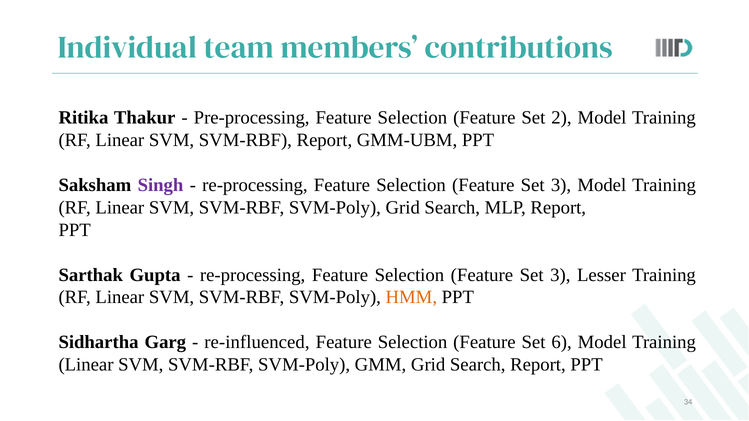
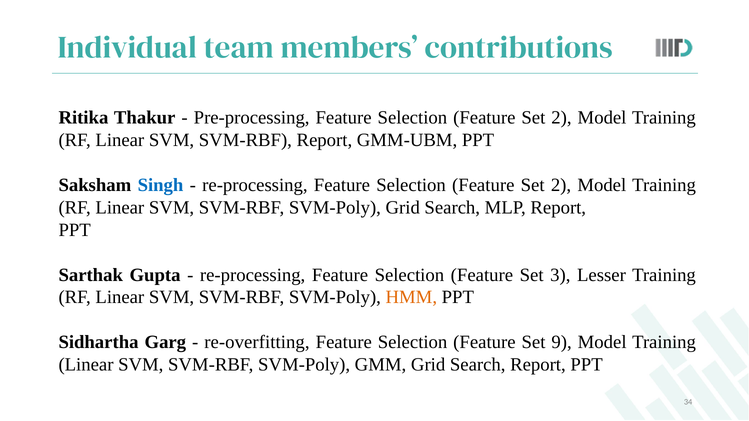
Singh colour: purple -> blue (160, 185)
3: 3 -> 2 (561, 185)
re-influenced: re-influenced -> re-overfitting (257, 342)
6: 6 -> 9 (562, 342)
